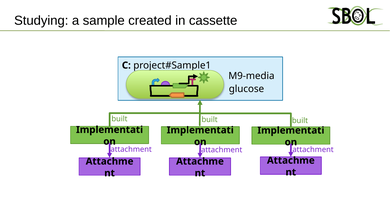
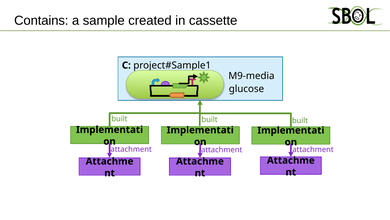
Studying: Studying -> Contains (41, 21)
